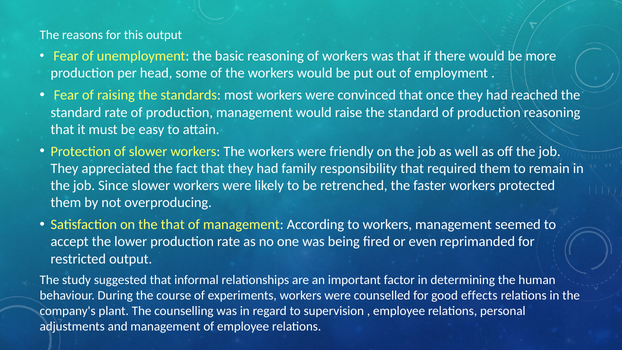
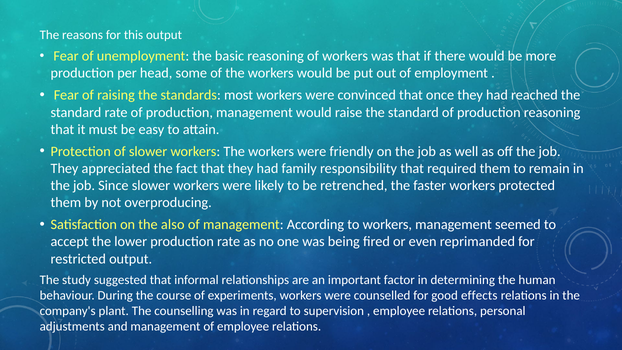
the that: that -> also (173, 225)
